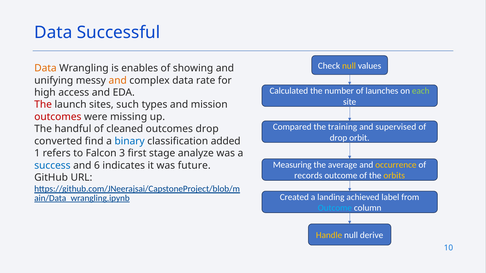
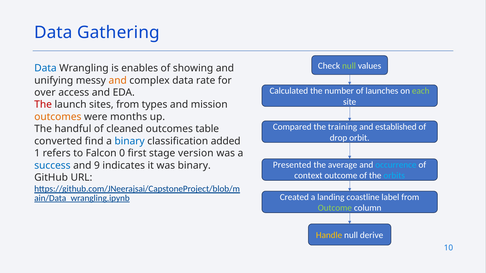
Successful: Successful -> Gathering (118, 32)
null colour: yellow -> light green (349, 66)
Data colour: orange -> blue (45, 68)
high: high -> over (45, 93)
sites such: such -> from (128, 105)
outcomes colour: red -> orange (58, 117)
missing: missing -> months (129, 117)
supervised: supervised -> established (396, 127)
outcomes drop: drop -> table (207, 129)
3: 3 -> 0 (122, 153)
analyze: analyze -> version (196, 153)
Measuring: Measuring -> Presented (292, 165)
occurrence colour: yellow -> light blue (396, 165)
6: 6 -> 9 (97, 166)
was future: future -> binary (194, 166)
records: records -> context (308, 176)
orbits colour: yellow -> light blue (394, 176)
achieved: achieved -> coastline (363, 197)
Outcome colour: light blue -> light green (335, 208)
